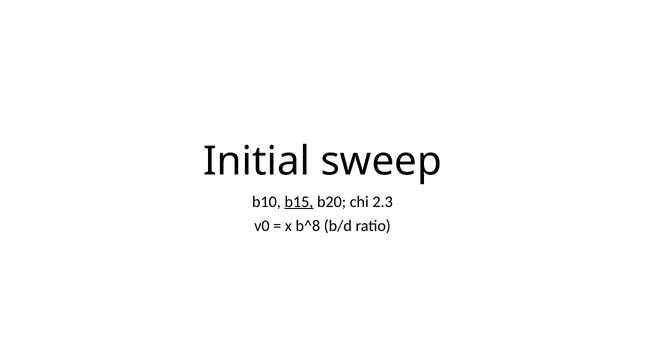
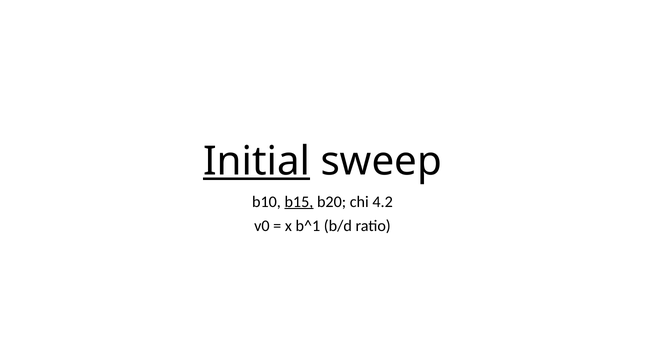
Initial underline: none -> present (257, 161)
2.3: 2.3 -> 4.2 (383, 202)
b^8: b^8 -> b^1 (308, 226)
